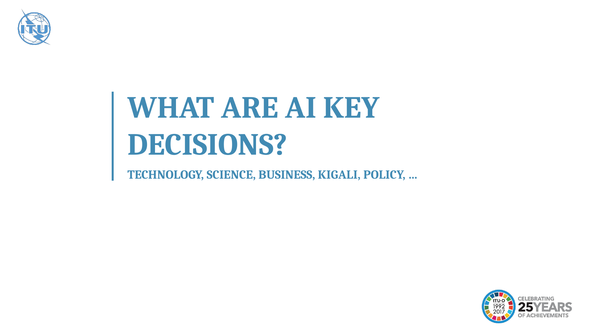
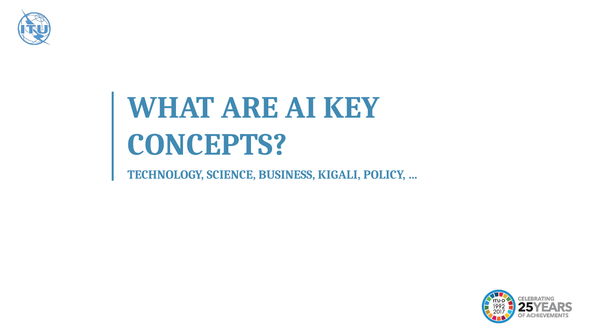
DECISIONS: DECISIONS -> CONCEPTS (207, 145)
